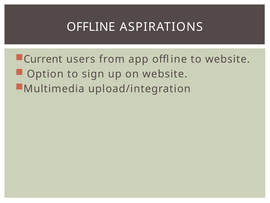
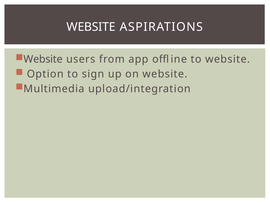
OFFLINE: OFFLINE -> WEBSITE (91, 27)
Current: Current -> Website (43, 59)
